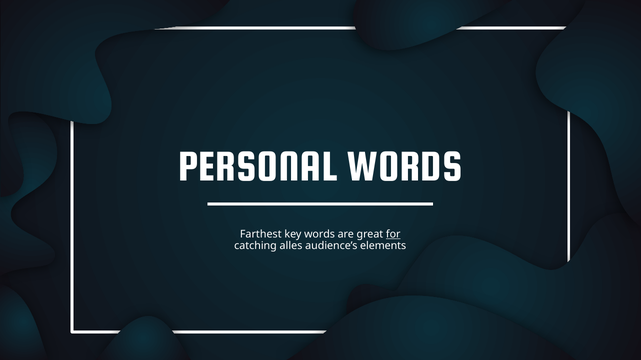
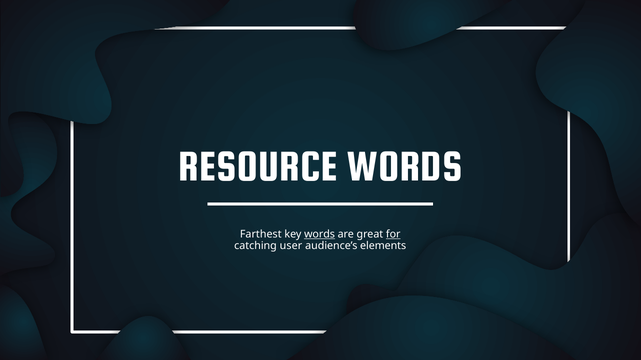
PERSONAL: PERSONAL -> RESOURCE (258, 167)
words underline: none -> present (320, 234)
alles: alles -> user (291, 246)
